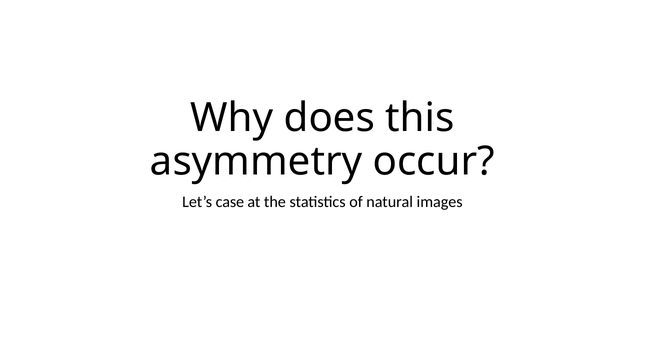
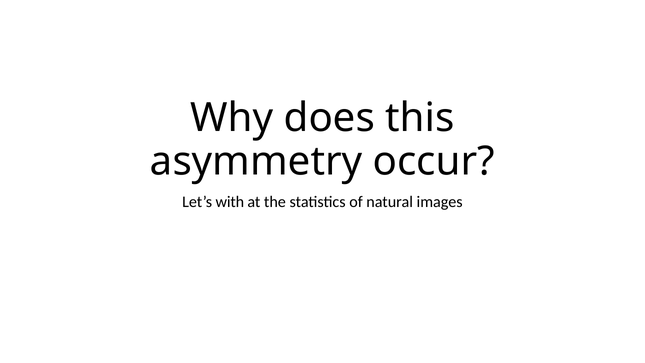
case: case -> with (230, 202)
